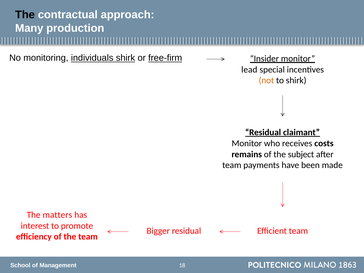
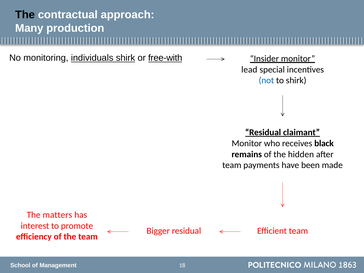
free-firm: free-firm -> free-with (165, 58)
not colour: orange -> blue (266, 80)
costs: costs -> black (324, 143)
subject: subject -> hidden (301, 154)
